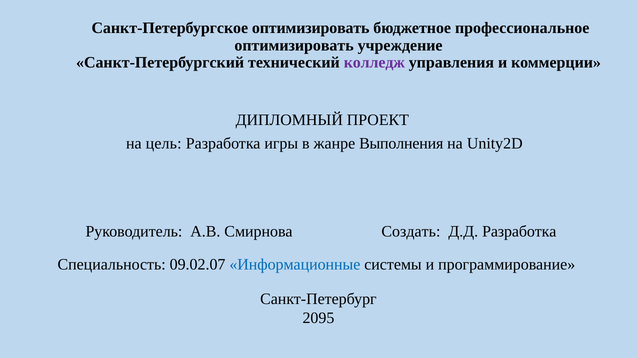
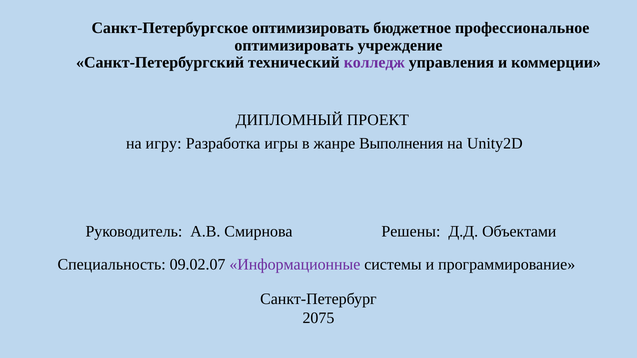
цель: цель -> игру (164, 144)
Создать: Создать -> Решены (411, 232)
Д.Д Разработка: Разработка -> Объектами (519, 232)
Информационные colour: blue -> purple (295, 265)
2095: 2095 -> 2075 (318, 318)
